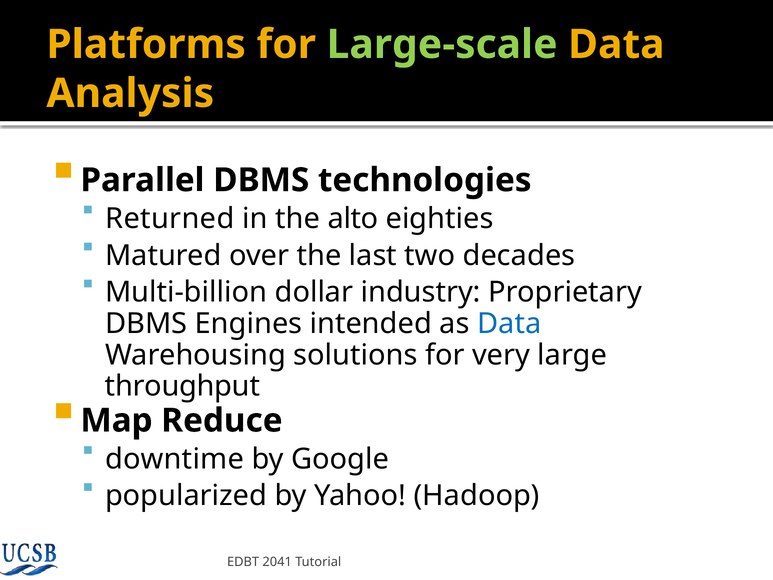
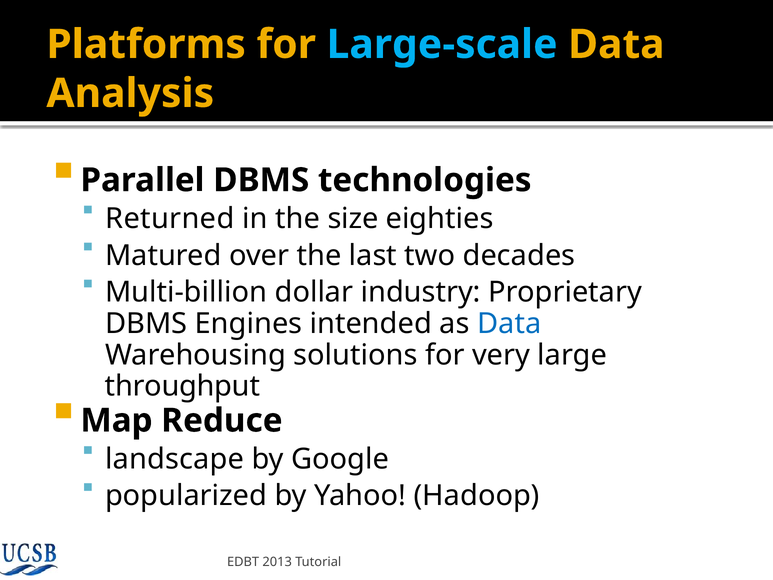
Large-scale colour: light green -> light blue (442, 44)
alto: alto -> size (353, 219)
downtime: downtime -> landscape (175, 459)
2041: 2041 -> 2013 (277, 562)
